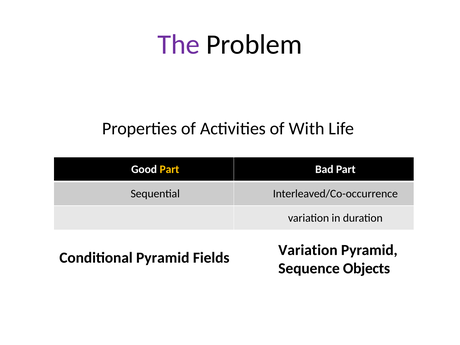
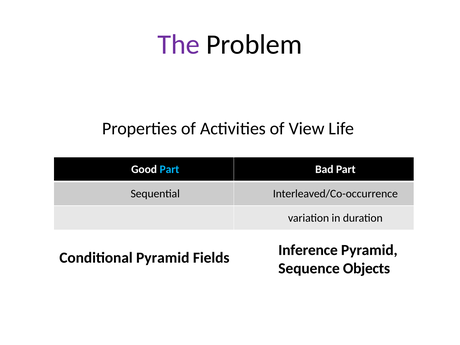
With: With -> View (307, 129)
Part colour: yellow -> light blue (169, 169)
Variation: Variation -> Inference (308, 250)
